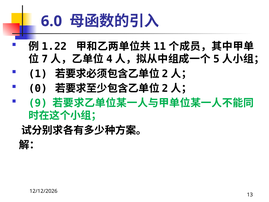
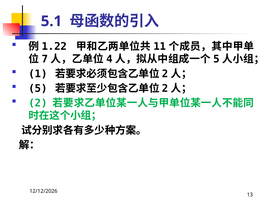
6.0: 6.0 -> 5.1 (51, 21)
0: 0 -> 5 (38, 88)
9: 9 -> 2 (38, 103)
